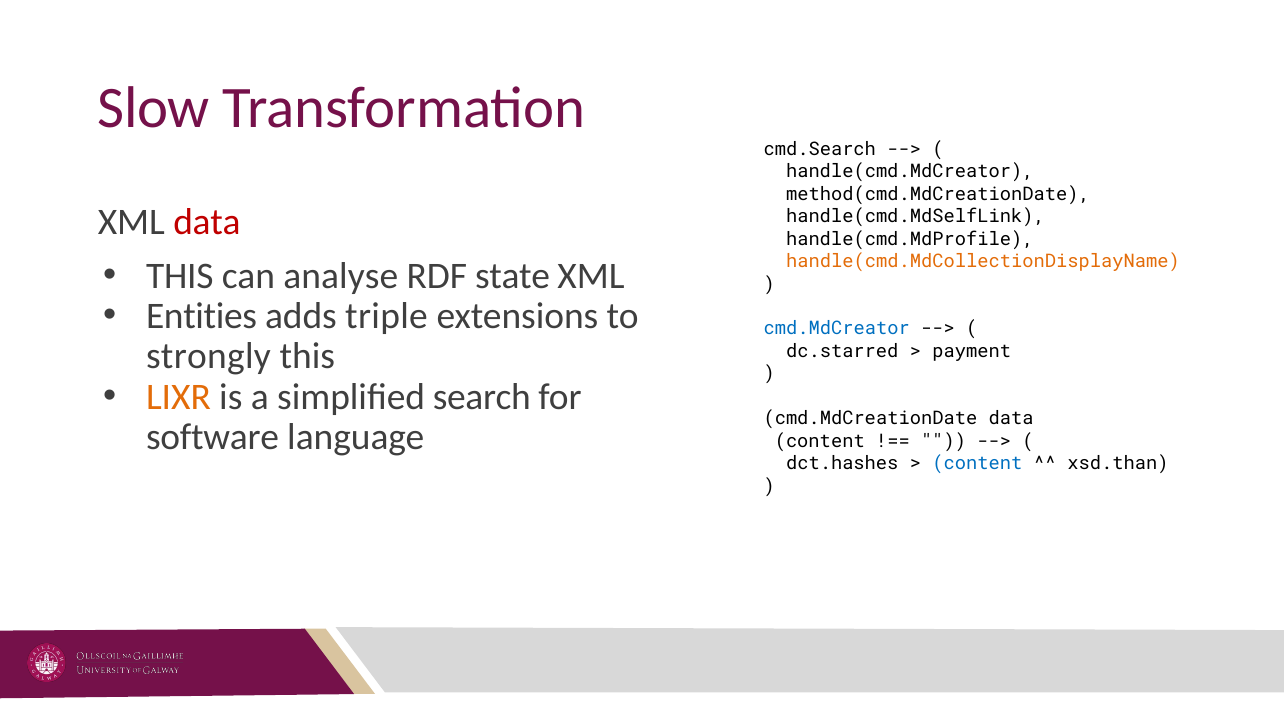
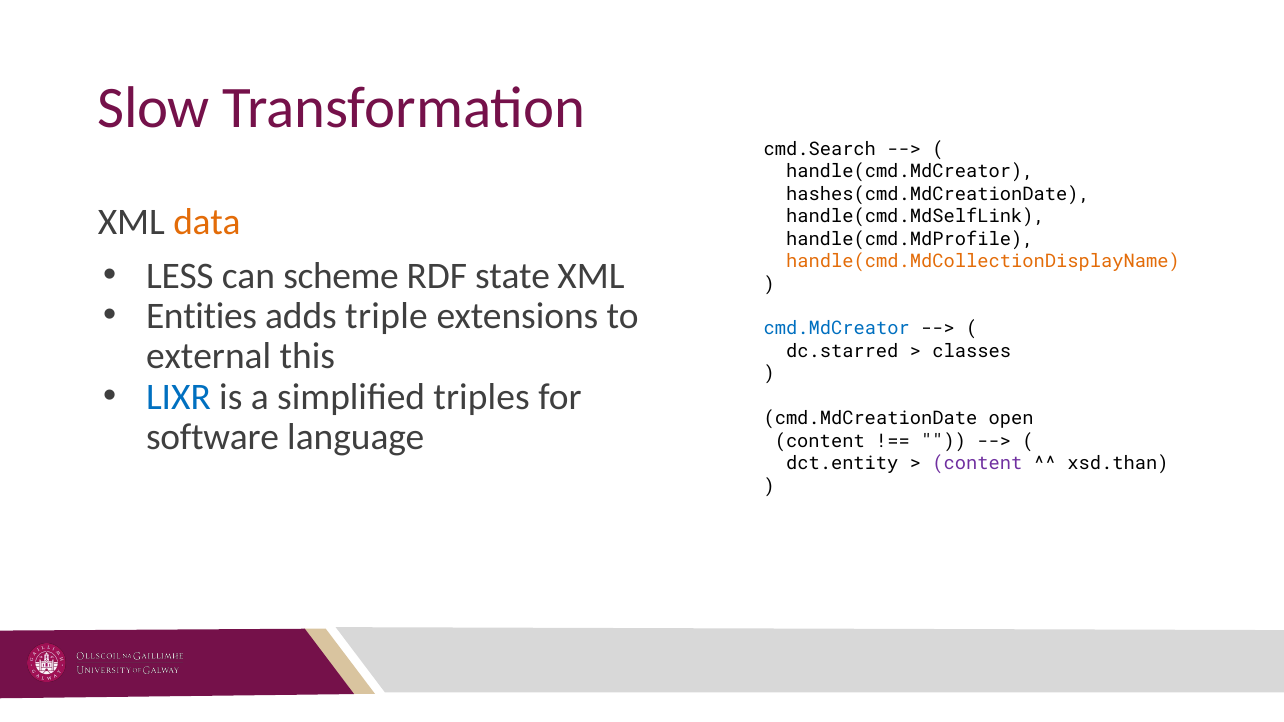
method(cmd.MdCreationDate: method(cmd.MdCreationDate -> hashes(cmd.MdCreationDate (938, 194)
data colour: red -> orange (207, 222)
THIS: THIS -> LESS (180, 276)
analyse: analyse -> scheme (341, 276)
strongly: strongly -> external (209, 357)
payment: payment -> classes (972, 351)
LIXR colour: orange -> blue (178, 397)
search: search -> triples (482, 397)
cmd.MdCreationDate data: data -> open (1011, 419)
dct.hashes: dct.hashes -> dct.entity (842, 464)
content colour: blue -> purple (977, 464)
